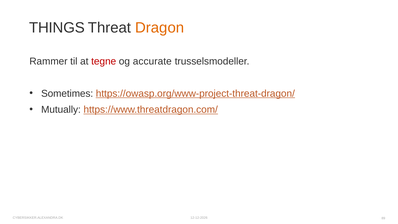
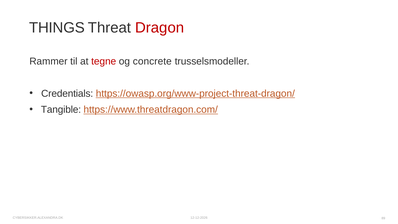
Dragon colour: orange -> red (160, 28)
accurate: accurate -> concrete (152, 61)
Sometimes: Sometimes -> Credentials (67, 93)
Mutually: Mutually -> Tangible (61, 110)
